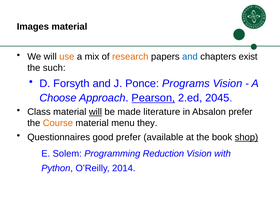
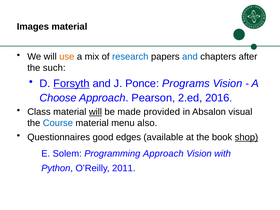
research colour: orange -> blue (130, 57)
exist: exist -> after (248, 57)
Forsyth underline: none -> present (72, 84)
Pearson underline: present -> none (153, 98)
2045: 2045 -> 2016 (217, 98)
literature: literature -> provided (162, 112)
Absalon prefer: prefer -> visual (240, 112)
Course colour: orange -> blue (58, 123)
they: they -> also (147, 123)
good prefer: prefer -> edges (128, 137)
Programming Reduction: Reduction -> Approach (163, 154)
2014: 2014 -> 2011 (124, 168)
